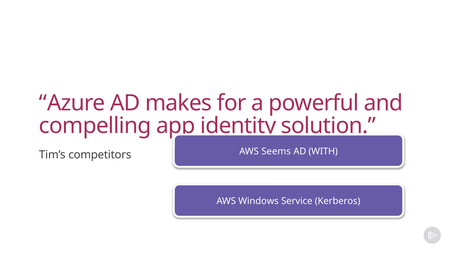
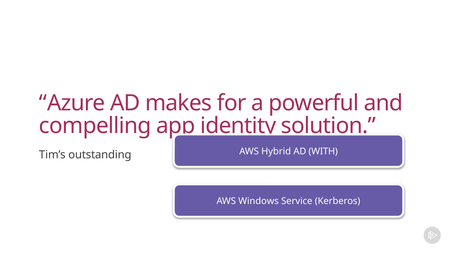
competitors: competitors -> outstanding (100, 155)
Seems: Seems -> Hybrid (276, 151)
